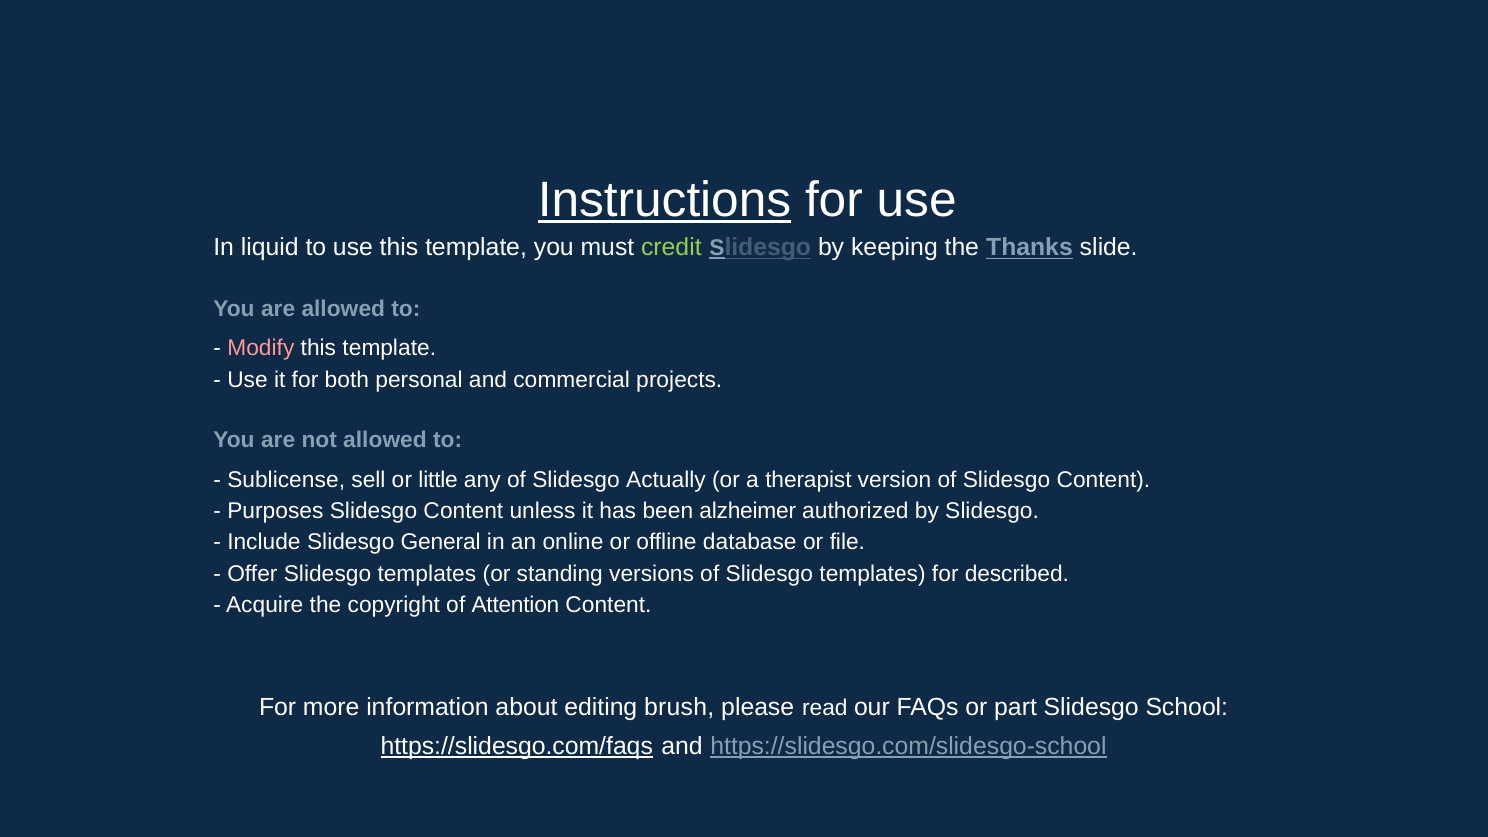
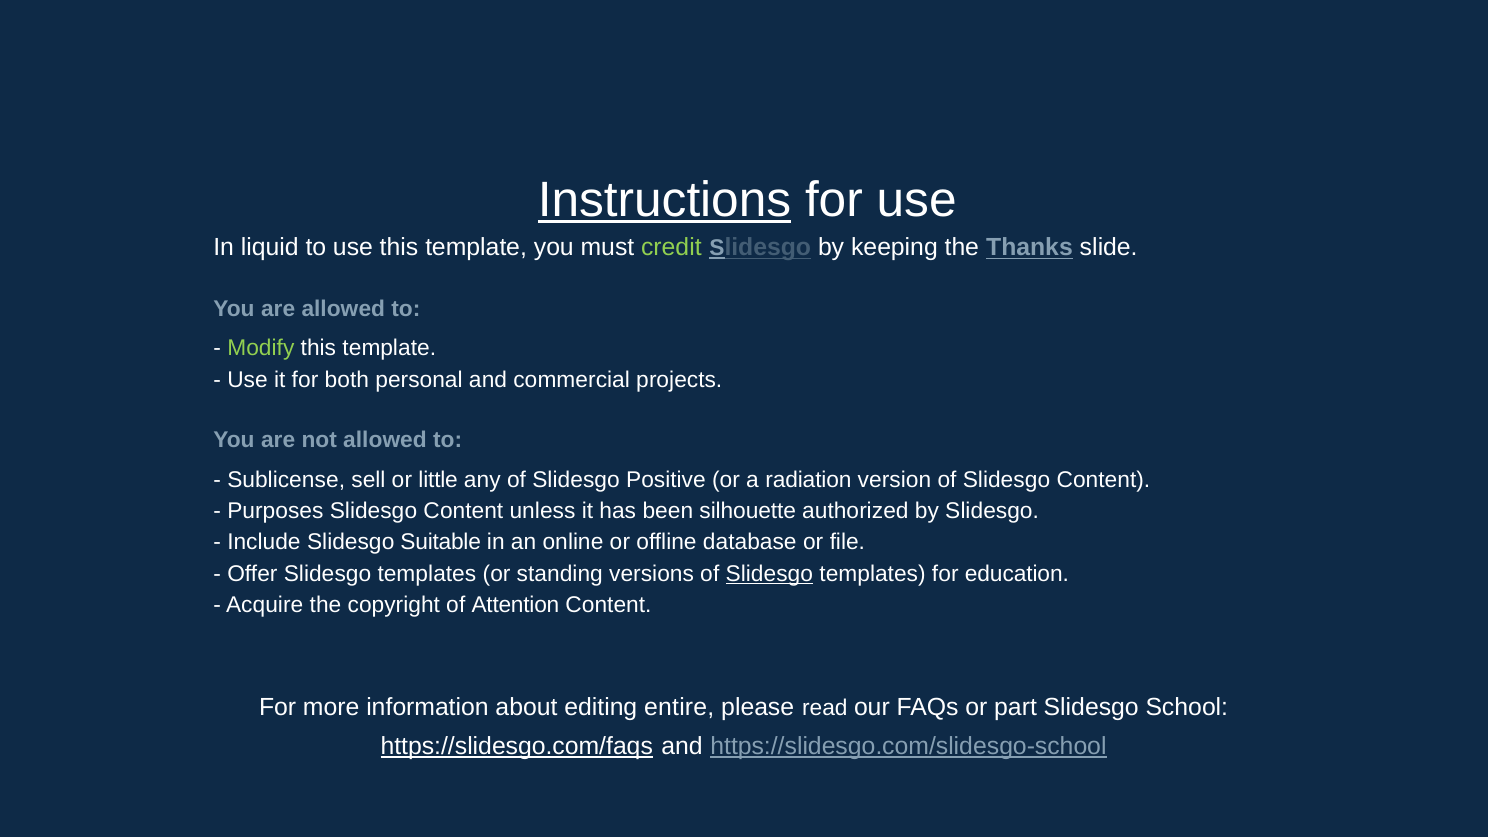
Modify colour: pink -> light green (261, 348)
Actually: Actually -> Positive (666, 480)
therapist: therapist -> radiation (808, 480)
alzheimer: alzheimer -> silhouette (748, 511)
General: General -> Suitable (441, 542)
Slidesgo underline: none -> present (769, 574)
described: described -> education (1017, 574)
brush: brush -> entire (679, 707)
